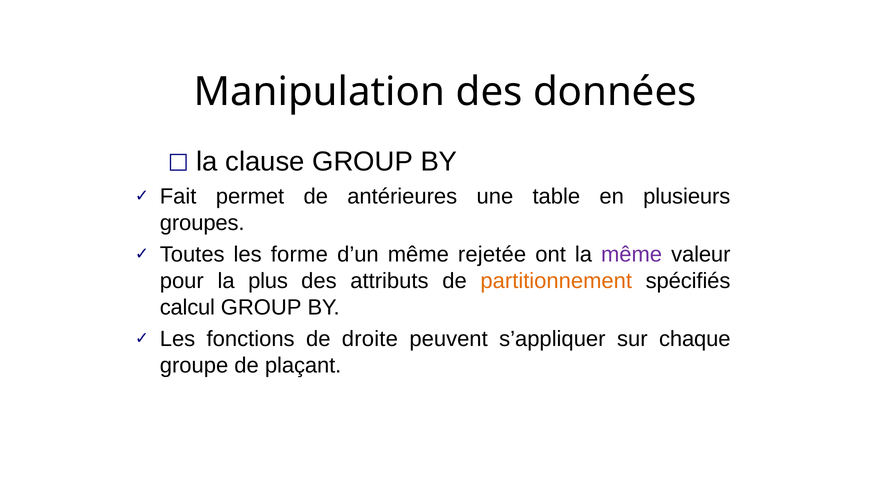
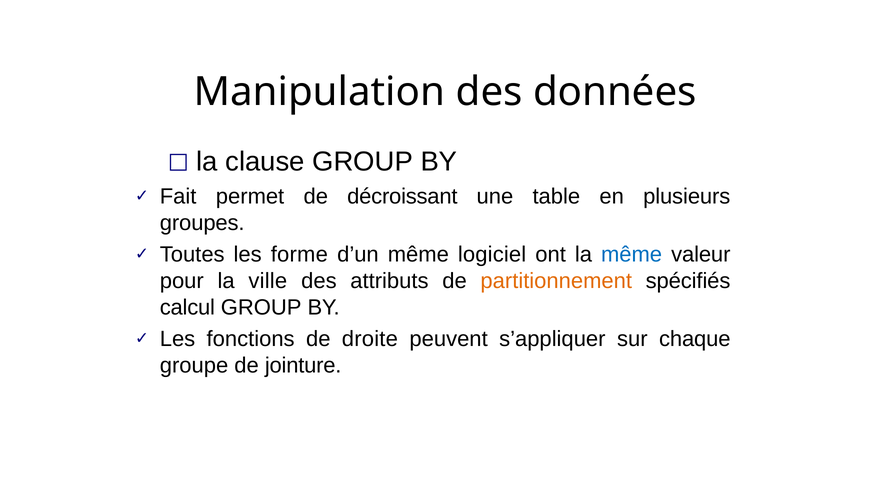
antérieures: antérieures -> décroissant (402, 196)
rejetée: rejetée -> logiciel (492, 254)
même colour: purple -> blue (632, 254)
plus: plus -> ville (268, 281)
plaçant: plaçant -> jointure (303, 365)
